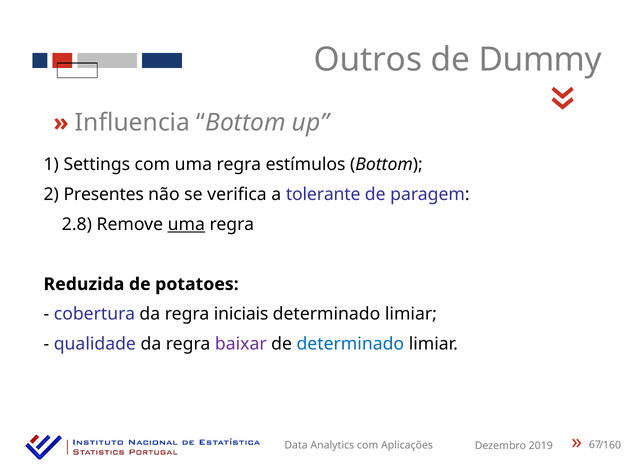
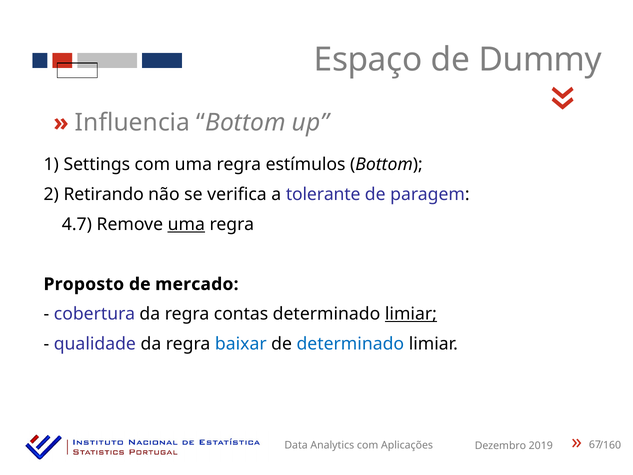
Outros: Outros -> Espaço (368, 60)
Presentes: Presentes -> Retirando (104, 194)
2.8: 2.8 -> 4.7 (77, 224)
Reduzida: Reduzida -> Proposto (84, 284)
potatoes: potatoes -> mercado (197, 284)
iniciais: iniciais -> contas (241, 314)
limiar underline: none -> present (411, 314)
baixar colour: purple -> blue (241, 344)
